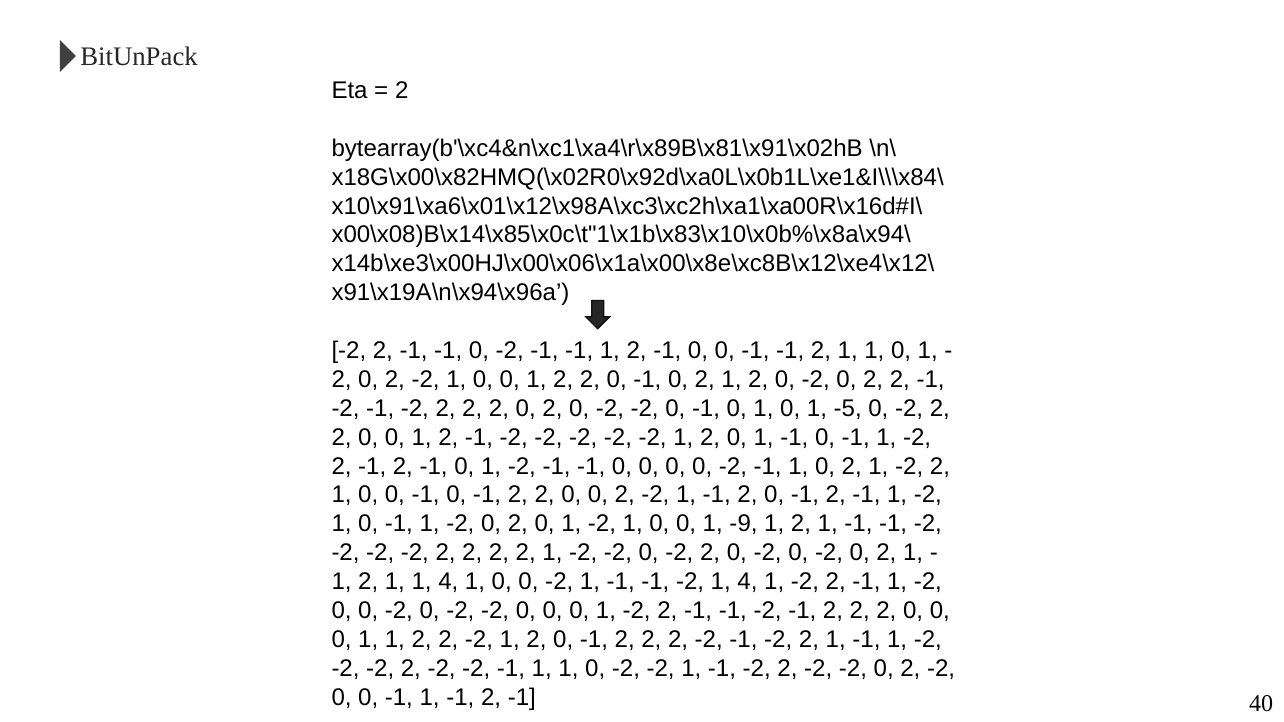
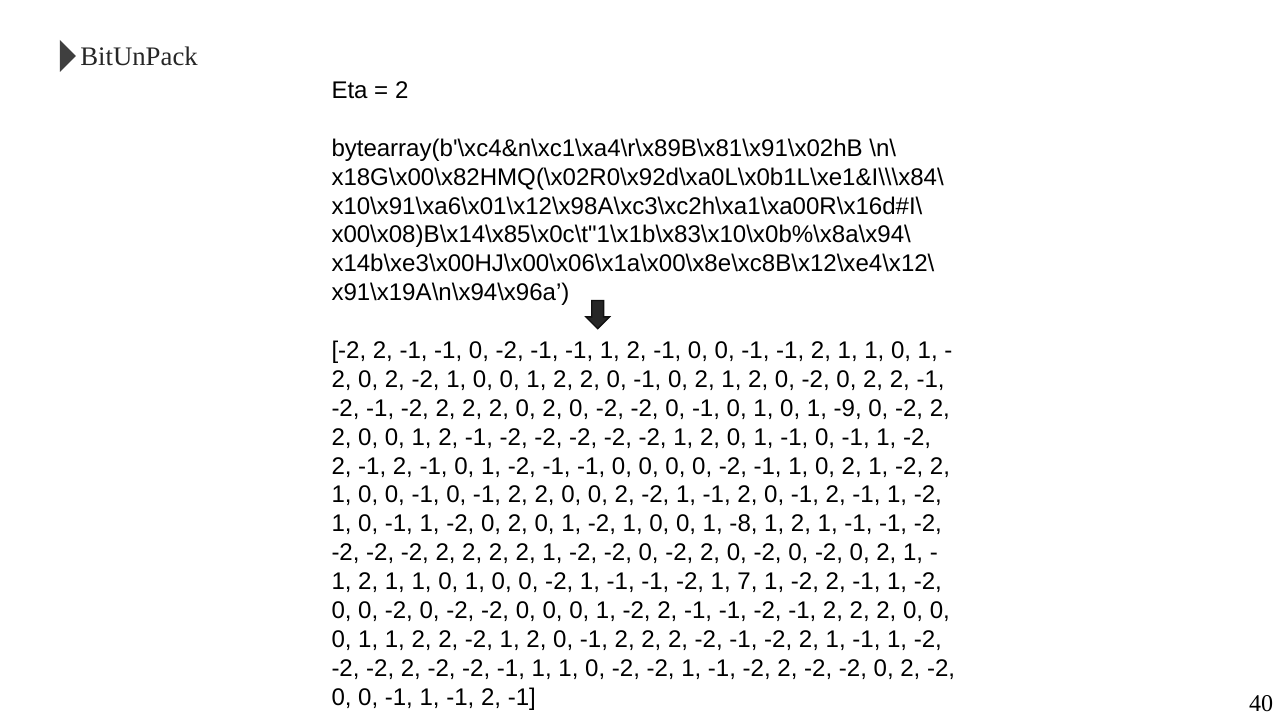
-5: -5 -> -9 (848, 408)
-9: -9 -> -8 (744, 524)
4: 4 -> 0 (448, 582)
-2 1 4: 4 -> 7 (748, 582)
